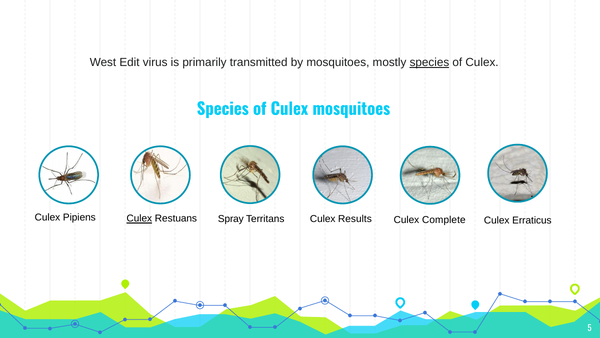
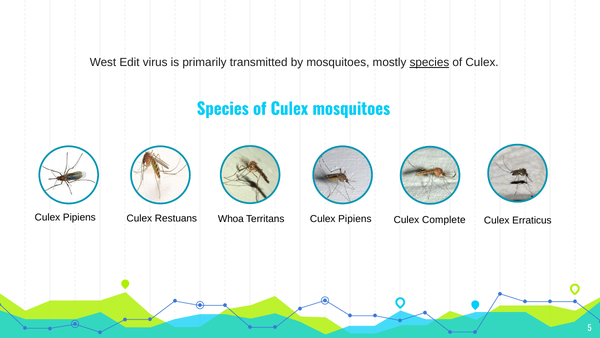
Culex underline: present -> none (139, 218)
Spray: Spray -> Whoa (231, 218)
Territans Culex Results: Results -> Pipiens (355, 218)
